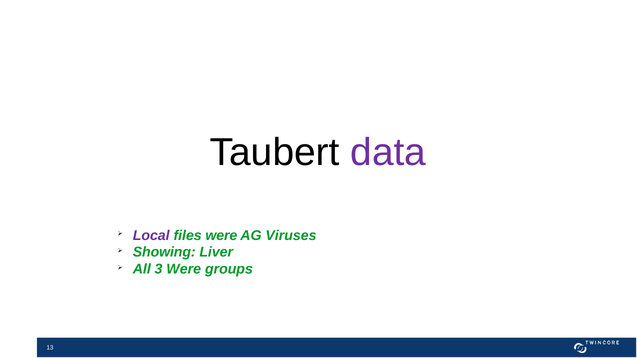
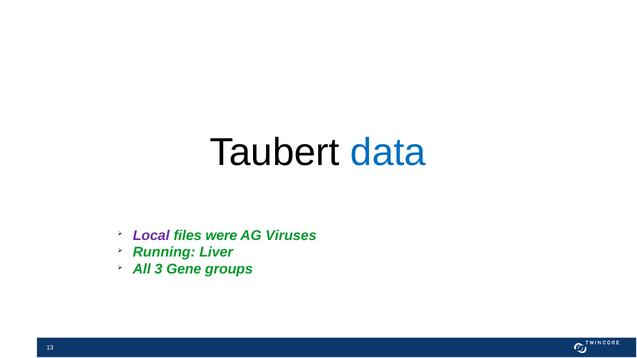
data colour: purple -> blue (388, 153)
Showing: Showing -> Running (164, 253)
3 Were: Were -> Gene (184, 270)
